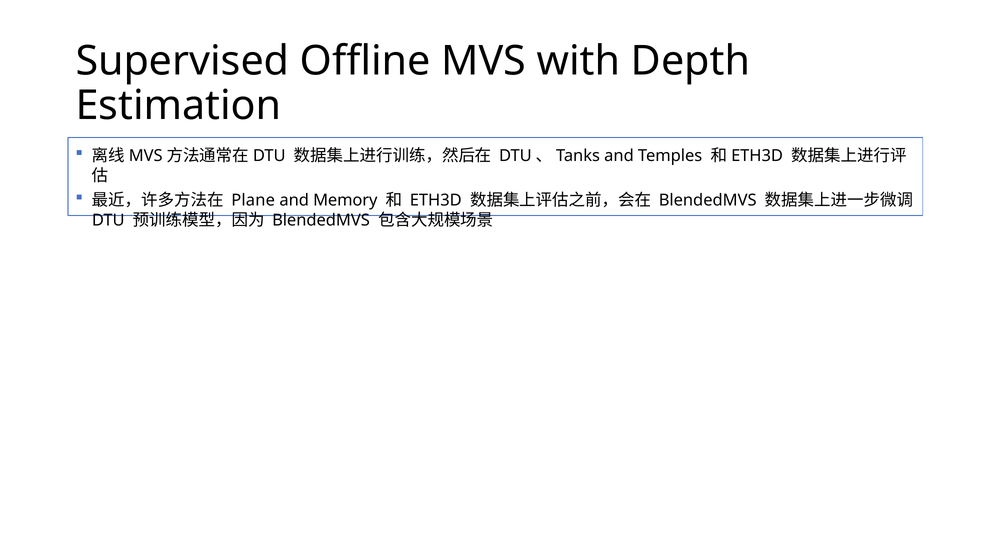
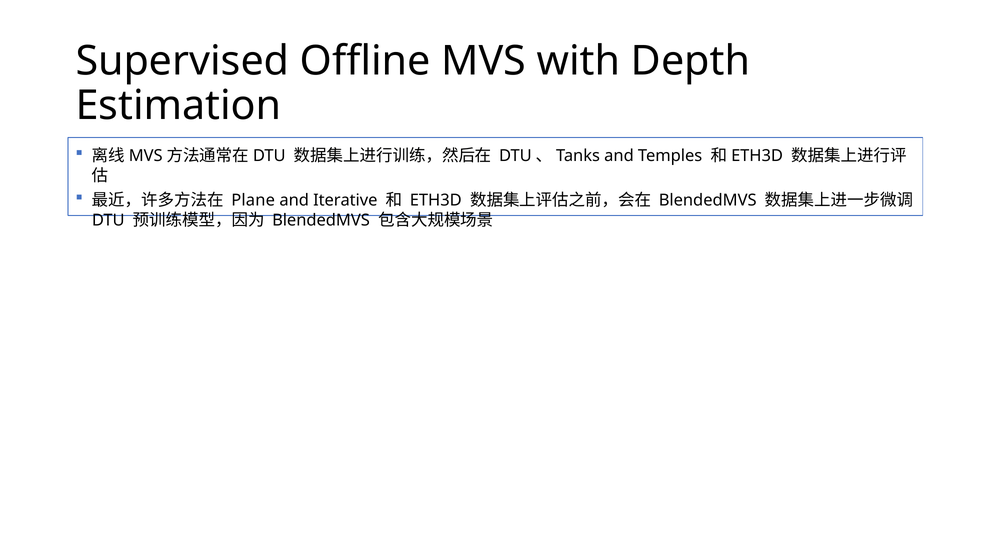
Memory: Memory -> Iterative (345, 200)
